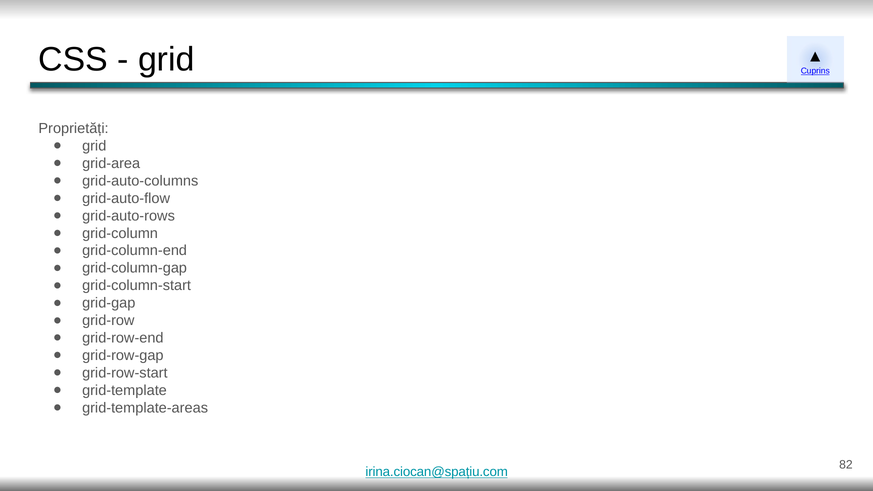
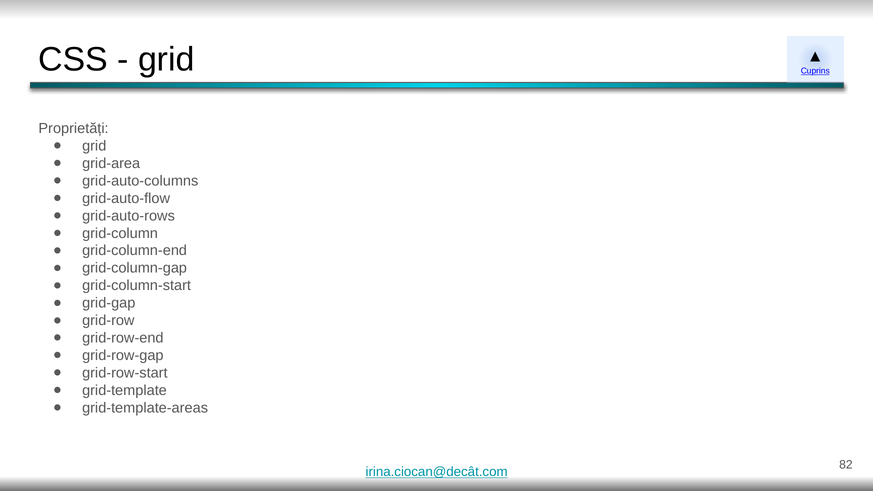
irina.ciocan@spațiu.com: irina.ciocan@spațiu.com -> irina.ciocan@decât.com (437, 472)
